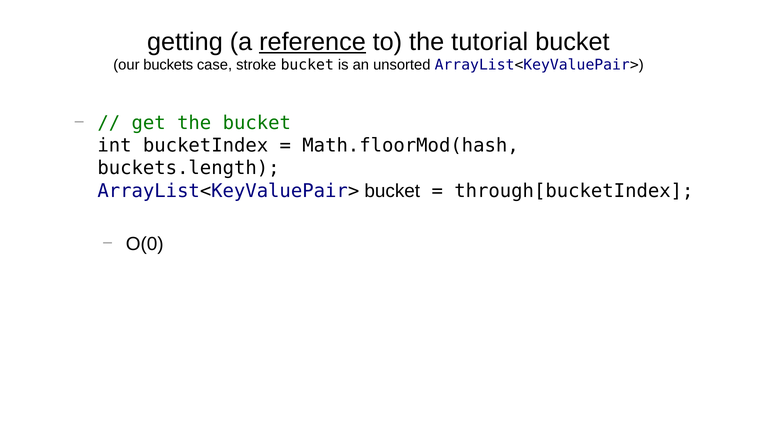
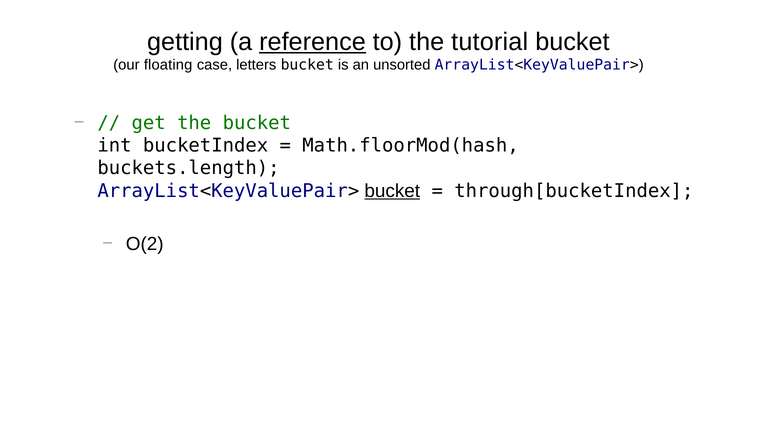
buckets: buckets -> floating (168, 65)
stroke: stroke -> letters (256, 65)
bucket underline: none -> present (392, 191)
O(0: O(0 -> O(2 (145, 244)
